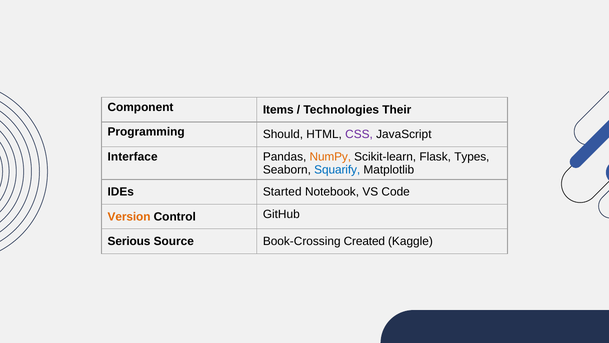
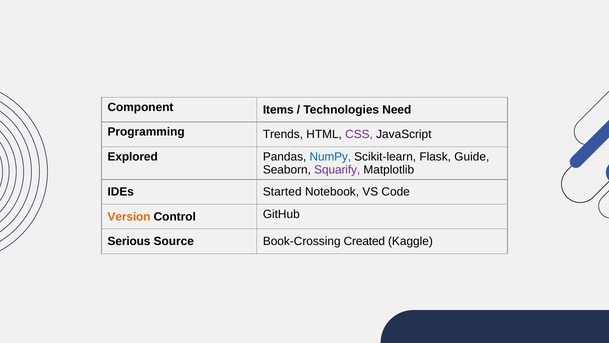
Their: Their -> Need (397, 110)
Should: Should -> Trends (283, 134)
Interface: Interface -> Explored (133, 156)
NumPy colour: orange -> blue (330, 156)
Types: Types -> Guide (472, 156)
Squarify colour: blue -> purple (337, 170)
